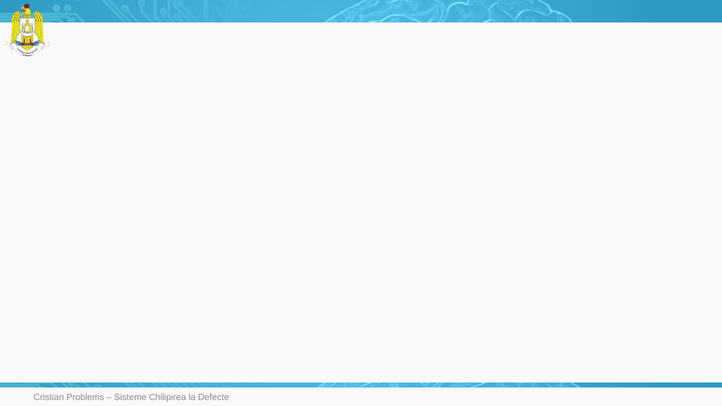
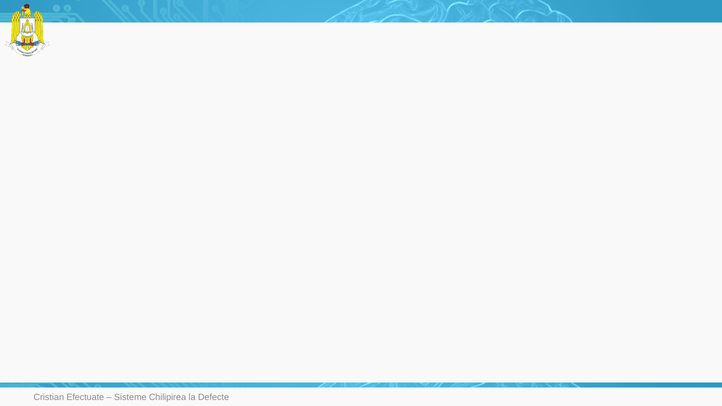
Problems: Problems -> Efectuate (85, 397)
